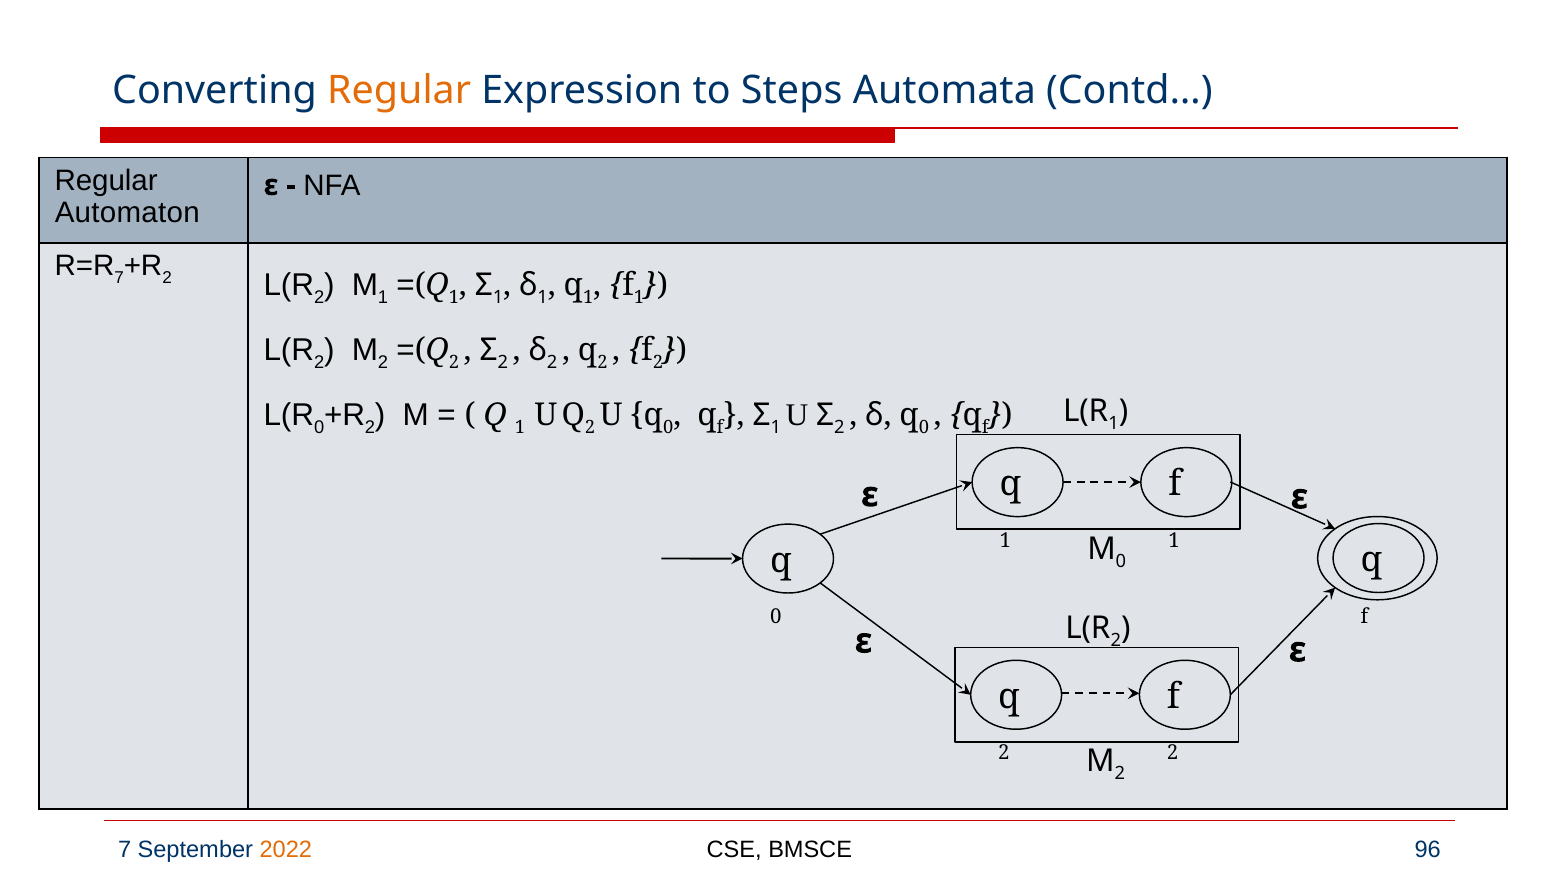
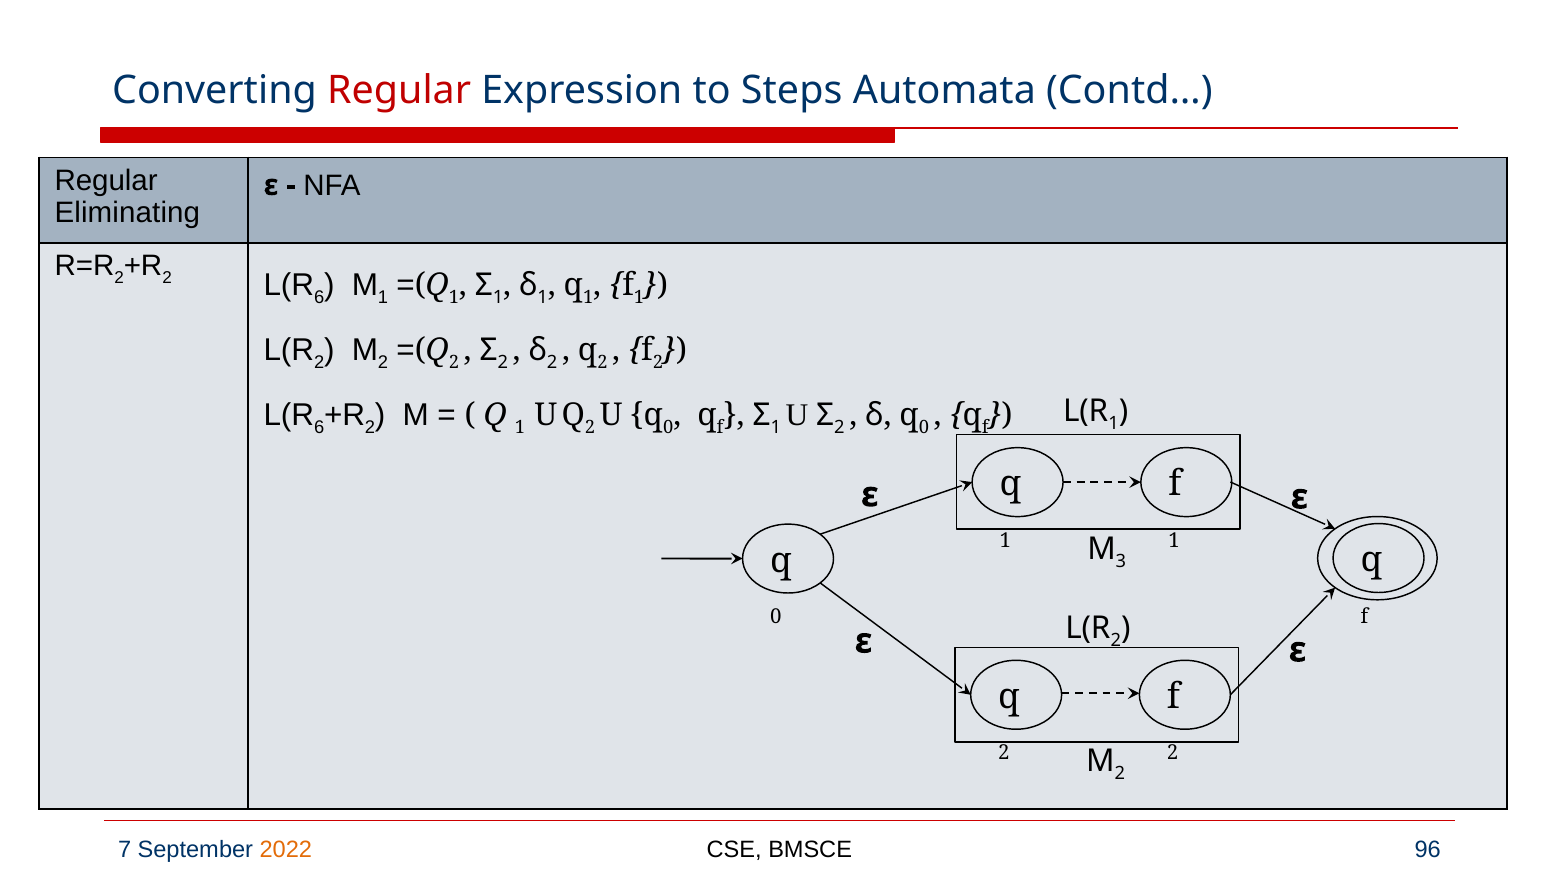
Regular colour: orange -> red (399, 90)
Automaton: Automaton -> Eliminating (127, 213)
7: 7 -> 2 (119, 277)
2: 2 -> 6 (319, 297)
0: 0 -> 6 (319, 427)
M 0: 0 -> 3 (1121, 561)
